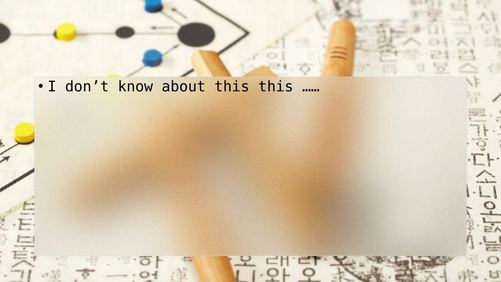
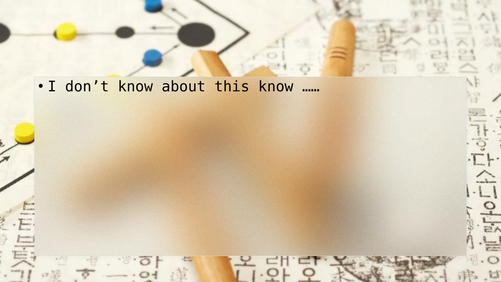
this this: this -> know (276, 86)
